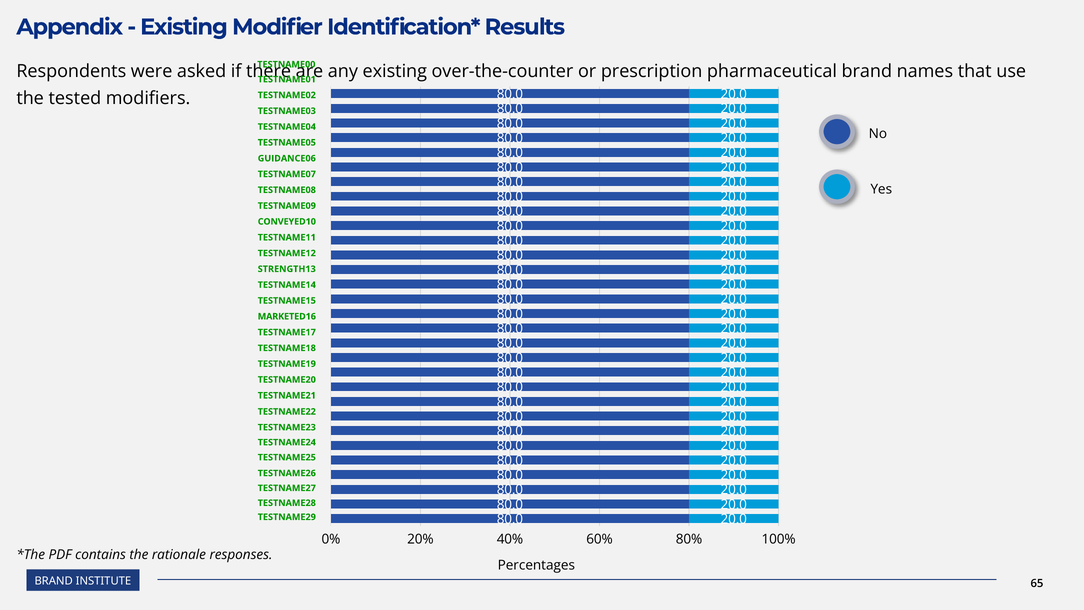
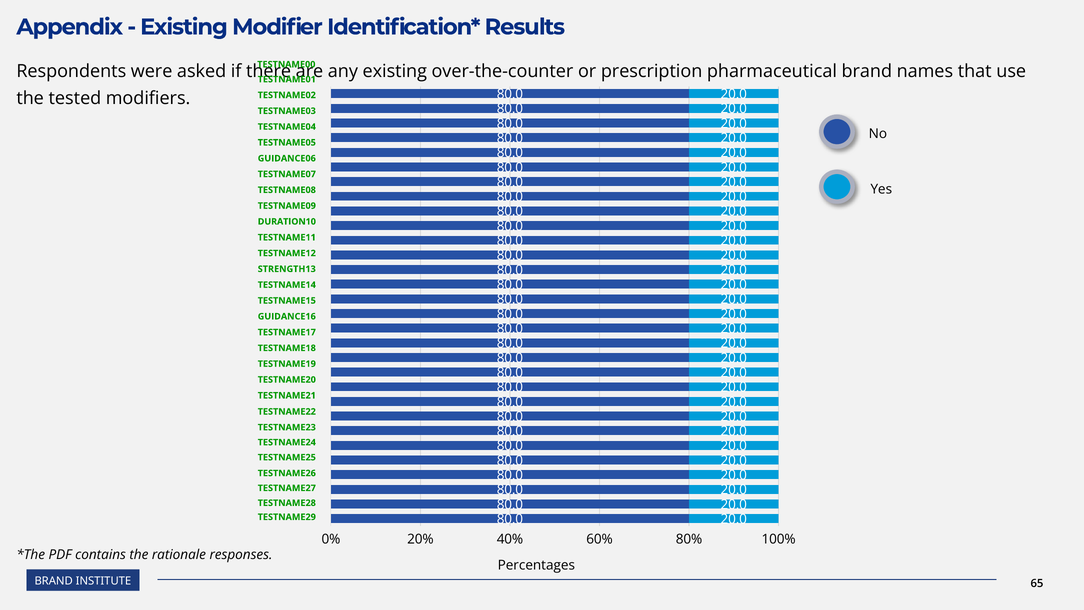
CONVEYED10: CONVEYED10 -> DURATION10 (287, 222)
MARKETED16: MARKETED16 -> GUIDANCE16 (287, 316)
